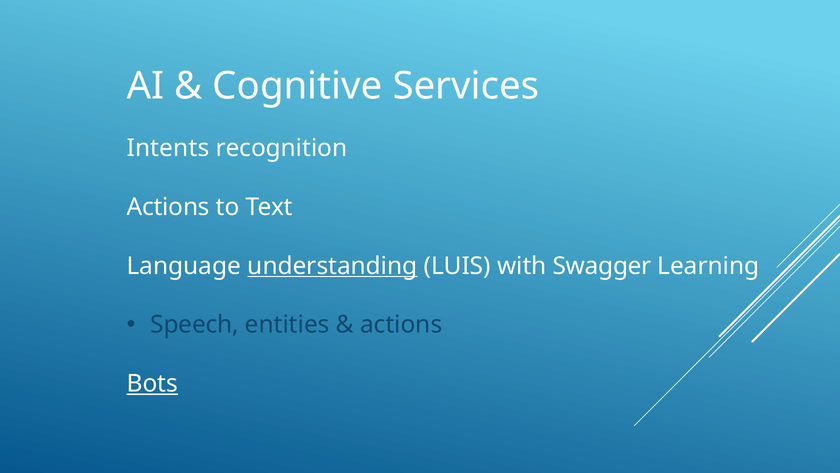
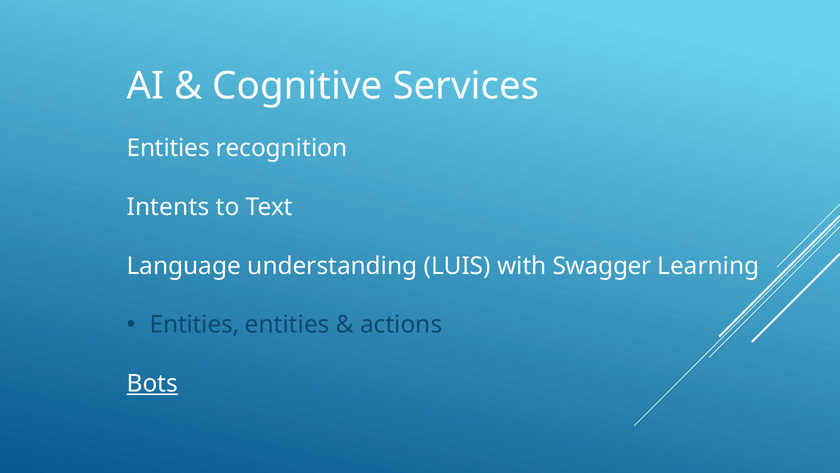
Intents: Intents -> Entities (168, 148)
Actions: Actions -> Intents (168, 207)
understanding underline: present -> none (332, 266)
Speech: Speech -> Entities (195, 324)
